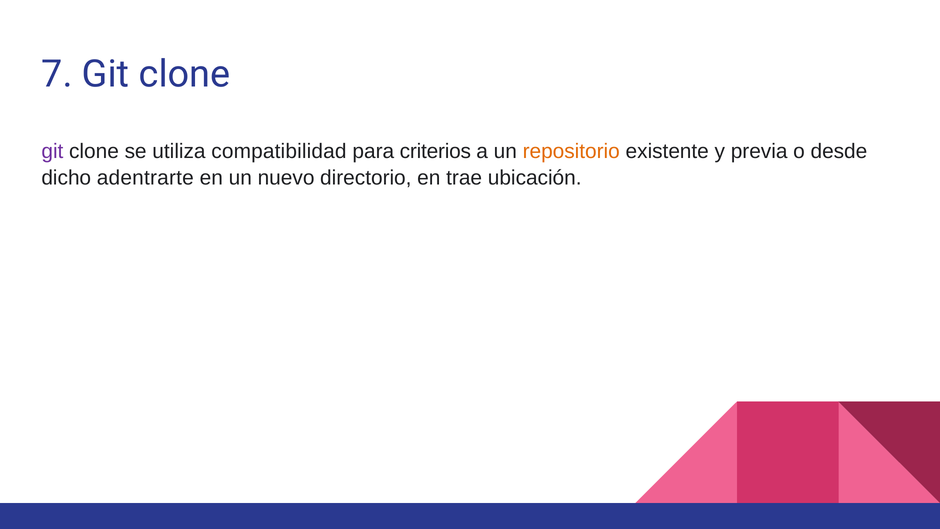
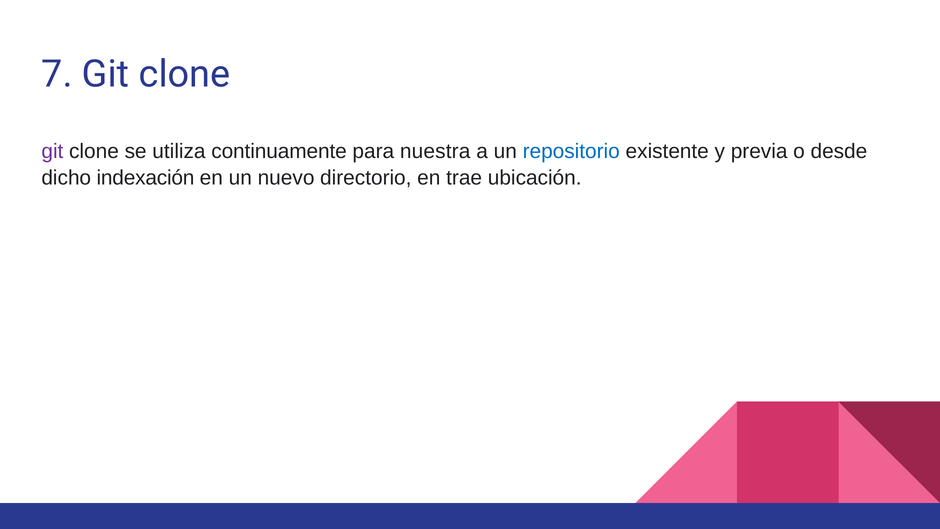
compatibilidad: compatibilidad -> continuamente (279, 151)
criterios: criterios -> nuestra (435, 151)
repositorio colour: orange -> blue (571, 151)
adentrarte: adentrarte -> indexación (145, 178)
